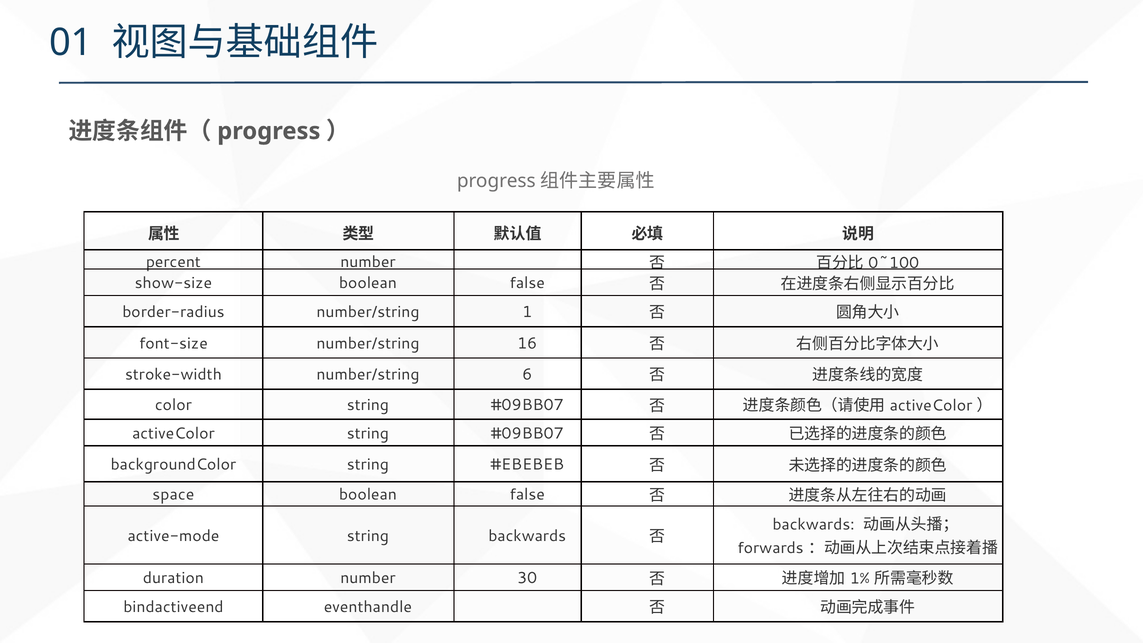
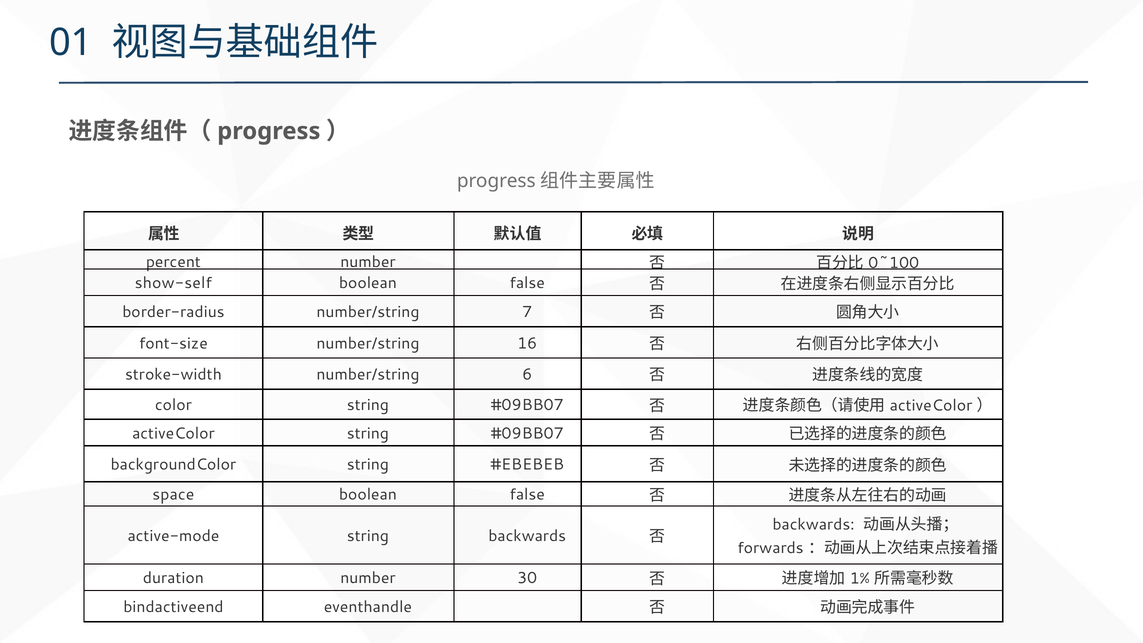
show-size: show-size -> show-self (173, 283)
1: 1 -> 7 (527, 312)
